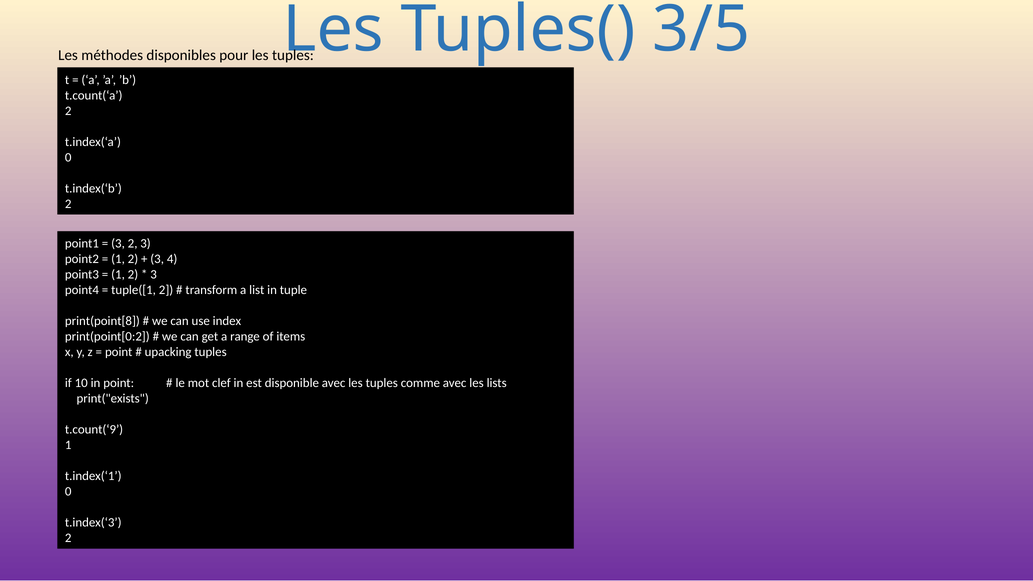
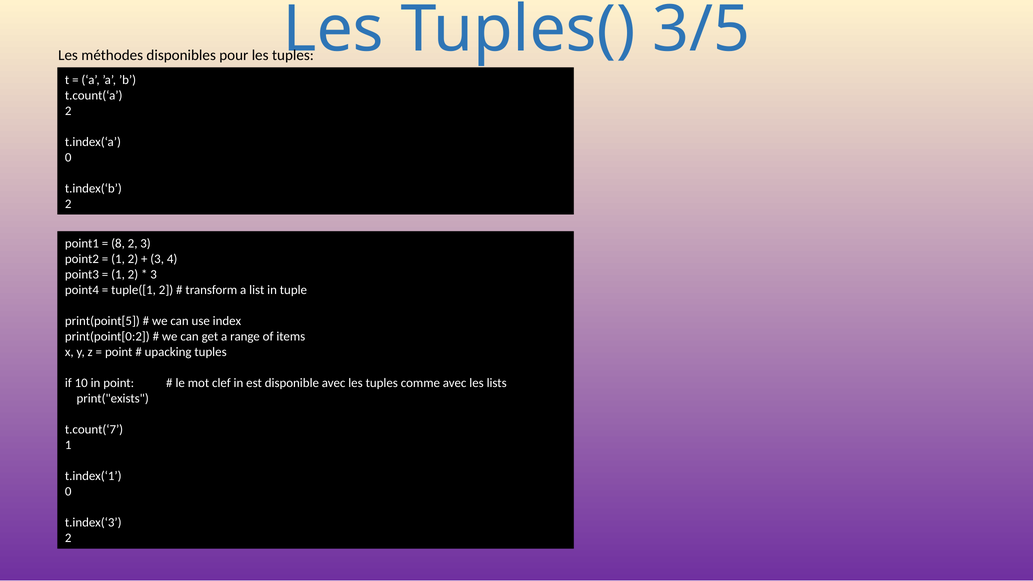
3: 3 -> 8 (118, 244)
print(point[8: print(point[8 -> print(point[5 (102, 321)
t.count(‘9: t.count(‘9 -> t.count(‘7 (94, 430)
